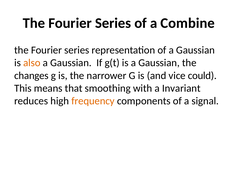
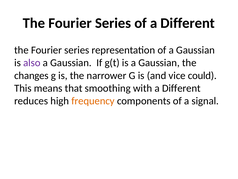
of a Combine: Combine -> Different (188, 23)
also colour: orange -> purple (32, 63)
with a Invariant: Invariant -> Different (181, 88)
